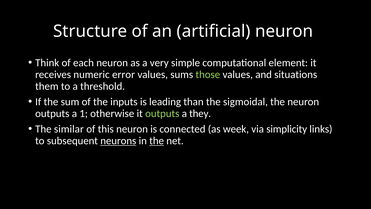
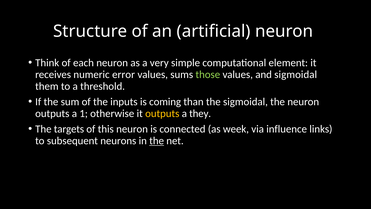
and situations: situations -> sigmoidal (296, 74)
leading: leading -> coming (165, 102)
outputs colour: light green -> yellow (162, 113)
similar: similar -> targets (69, 129)
simplicity: simplicity -> influence (287, 129)
neurons underline: present -> none (118, 141)
